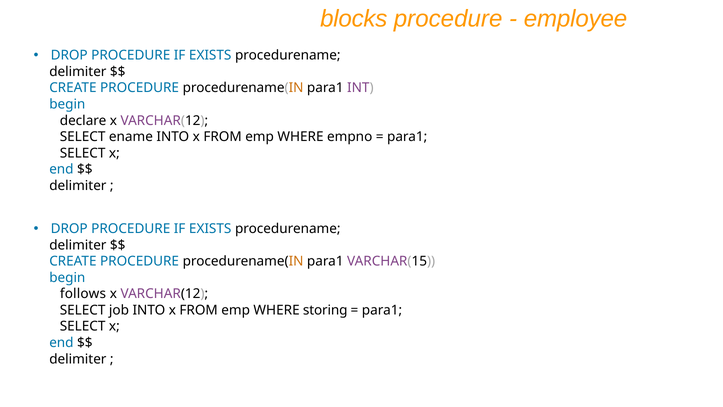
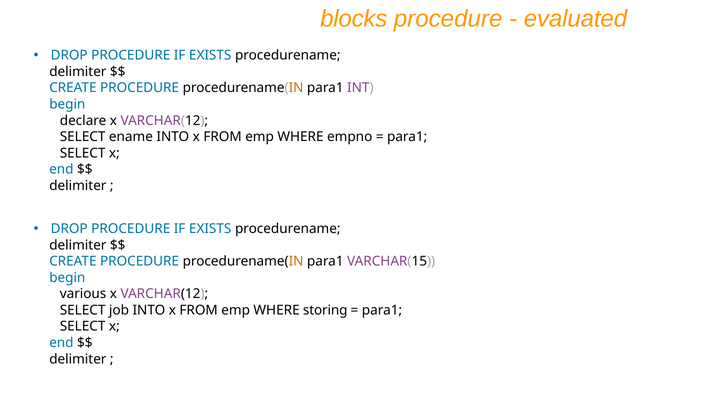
employee: employee -> evaluated (575, 19)
follows: follows -> various (83, 294)
